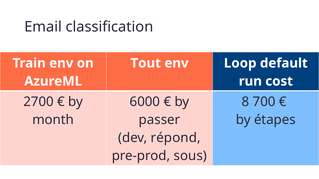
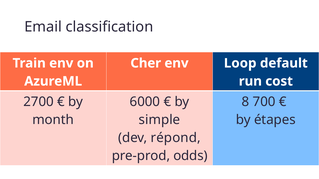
Tout: Tout -> Cher (146, 63)
passer: passer -> simple (159, 120)
sous: sous -> odds (190, 156)
